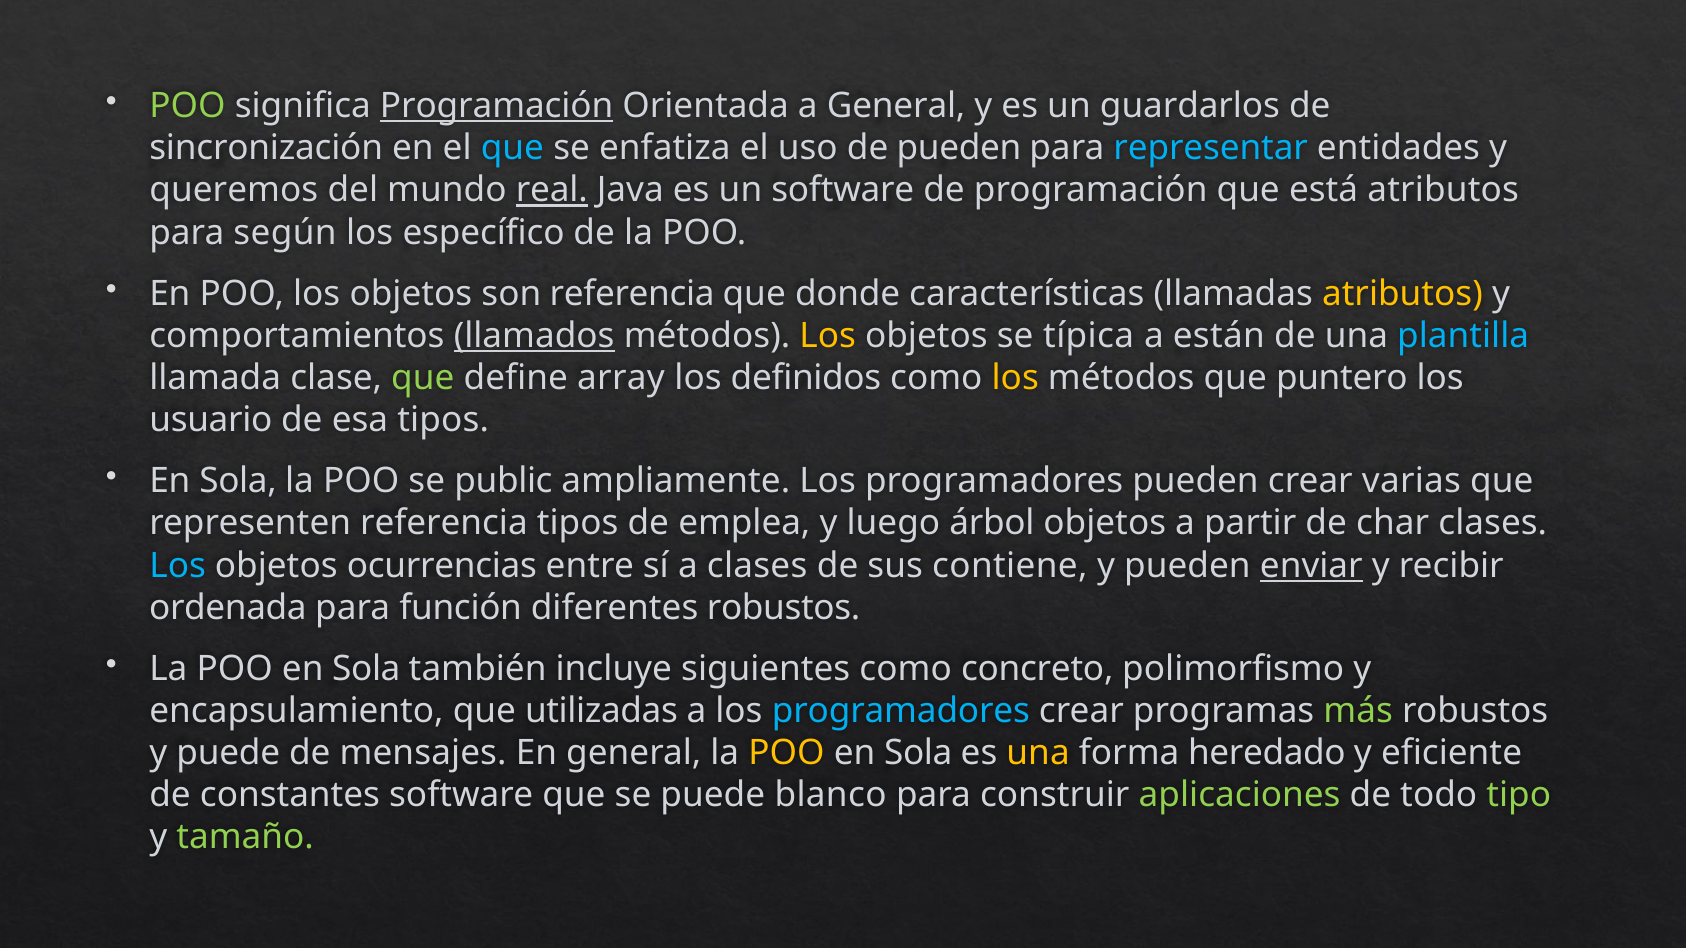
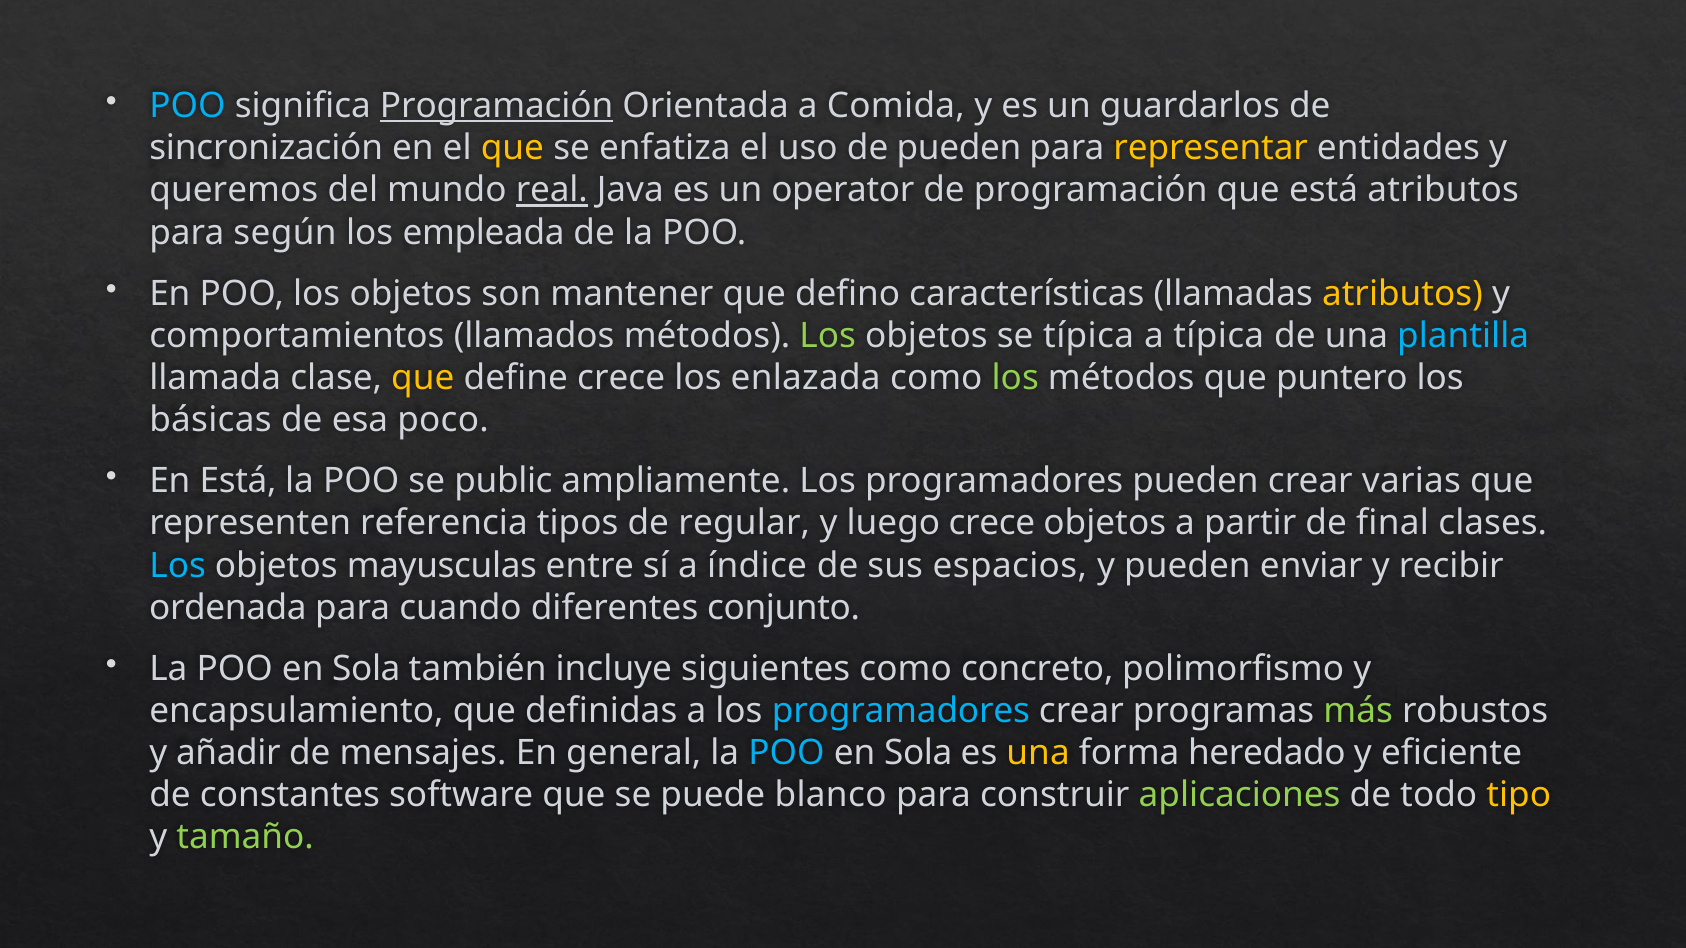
POO colour: light green -> light blue (187, 106)
a General: General -> Comida (896, 106)
que colour: light blue -> yellow (512, 148)
representar colour: light blue -> yellow (1211, 148)
un software: software -> operator (843, 190)
específico: específico -> empleada (484, 233)
son referencia: referencia -> mantener (632, 294)
donde: donde -> defino (848, 294)
llamados underline: present -> none (534, 336)
Los colour: yellow -> light green (828, 336)
a están: están -> típica (1219, 336)
que colour: light green -> yellow (423, 378)
define array: array -> crece (621, 378)
definidos: definidos -> enlazada (806, 378)
los colour: yellow -> light green (1015, 378)
usuario: usuario -> básicas (211, 420)
esa tipos: tipos -> poco (443, 420)
Sola: Sola -> Está (238, 481)
emplea: emplea -> regular (744, 524)
luego árbol: árbol -> crece (992, 524)
char: char -> final (1393, 524)
ocurrencias: ocurrencias -> mayusculas (442, 566)
a clases: clases -> índice (757, 566)
contiene: contiene -> espacios (1010, 566)
enviar underline: present -> none (1311, 566)
función: función -> cuando (461, 608)
diferentes robustos: robustos -> conjunto (784, 608)
utilizadas: utilizadas -> definidas (601, 711)
y puede: puede -> añadir (228, 753)
POO colour: yellow -> light blue (786, 753)
tipo colour: light green -> yellow (1519, 795)
